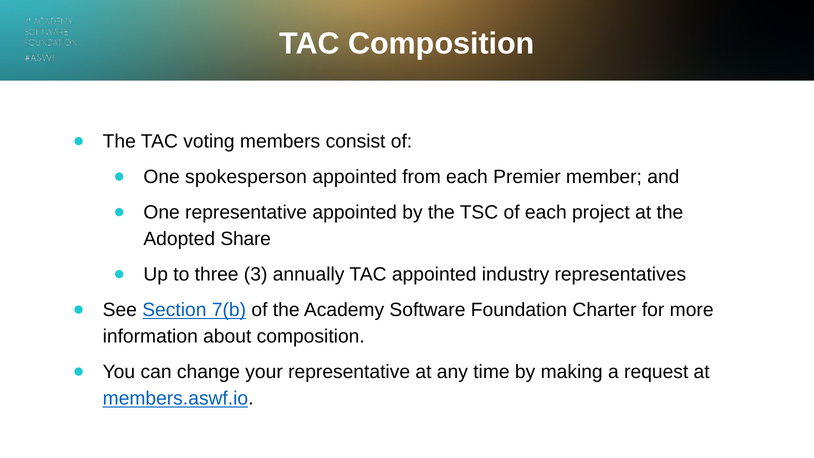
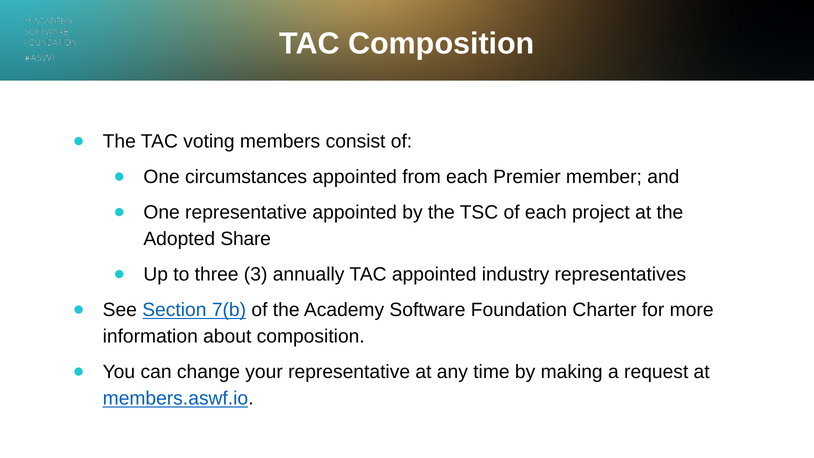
spokesperson: spokesperson -> circumstances (246, 177)
